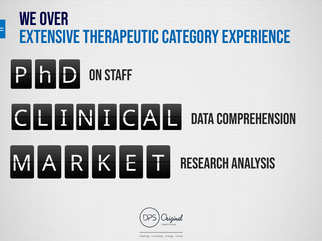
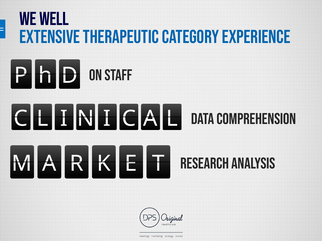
OVER: OVER -> WELL (54, 19)
